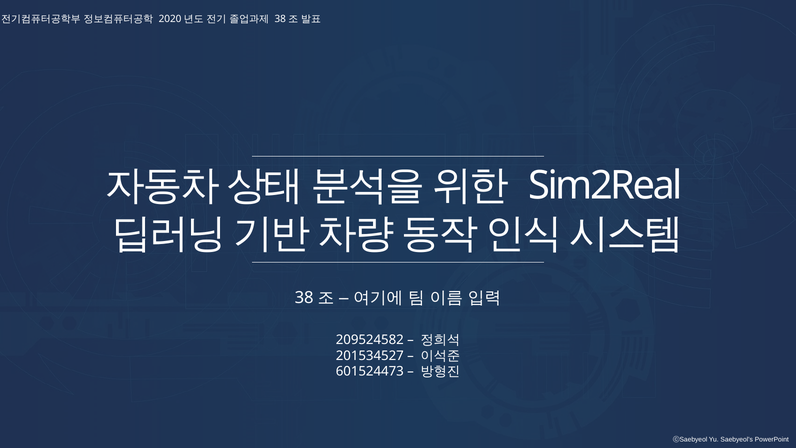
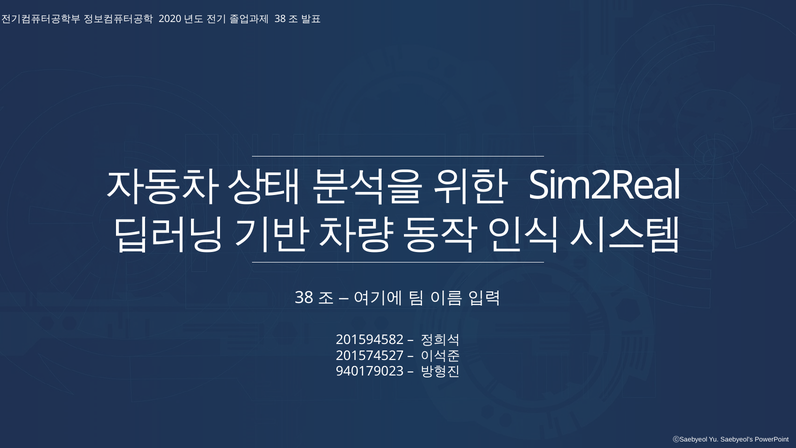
209524582: 209524582 -> 201594582 (370, 340)
201534527: 201534527 -> 201574527 (370, 355)
601524473: 601524473 -> 940179023 (370, 371)
